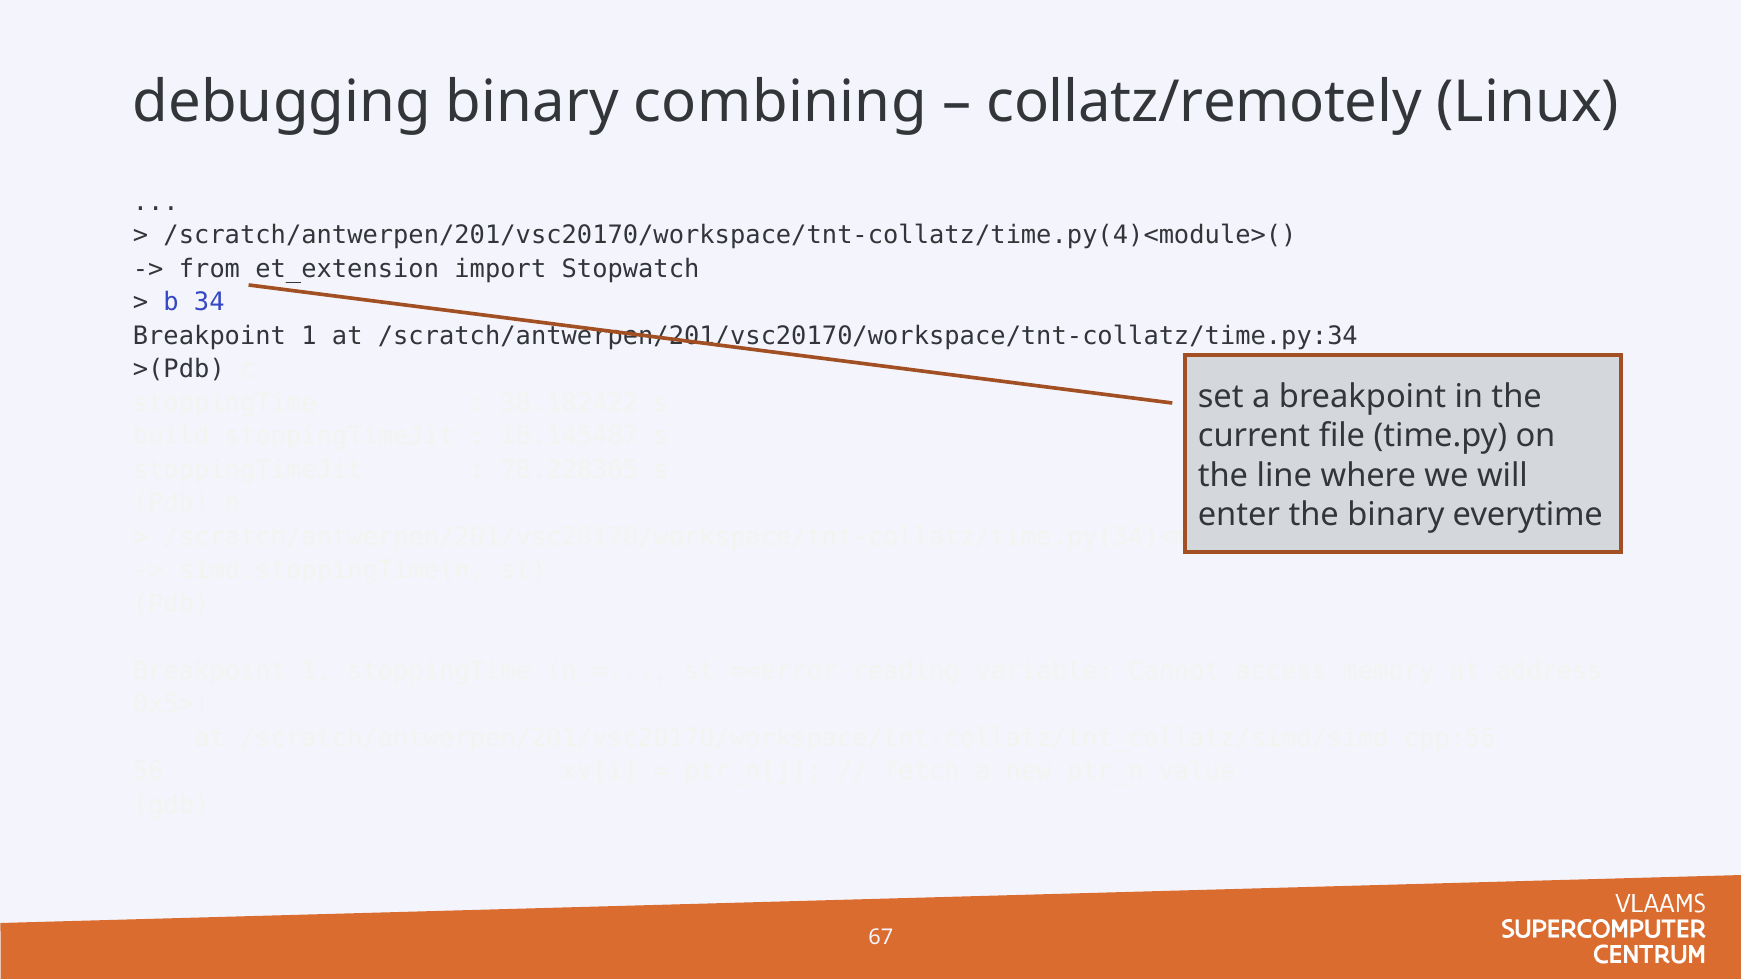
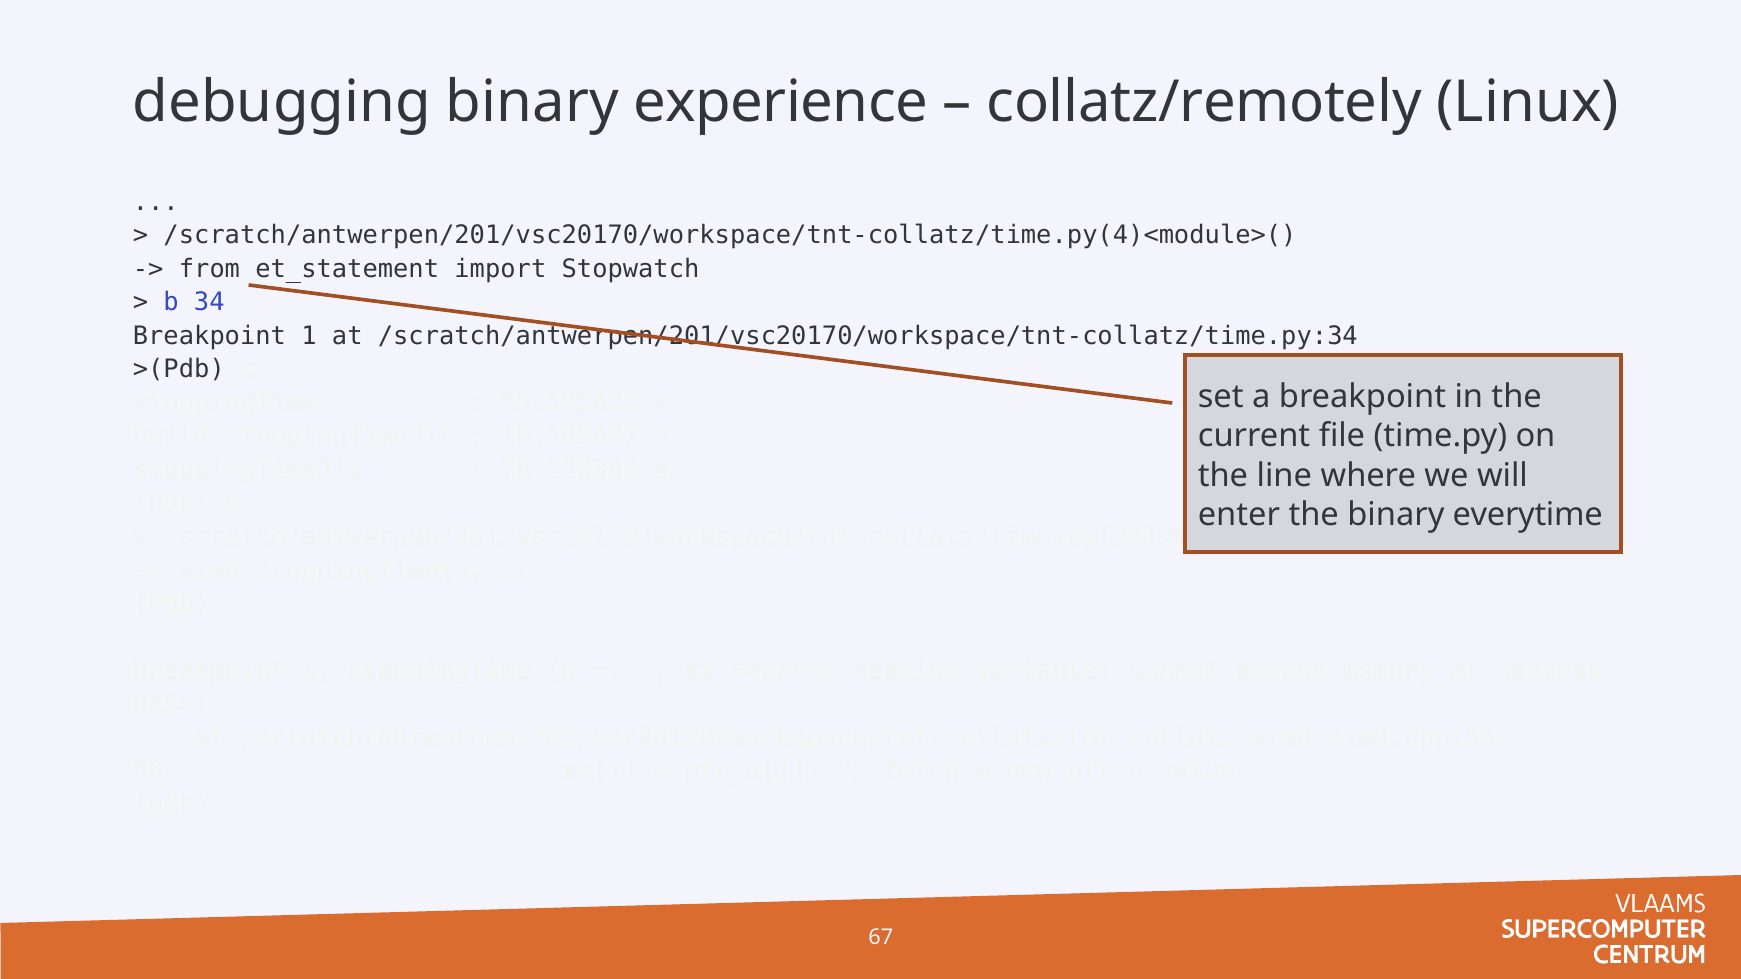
combining: combining -> experience (781, 103)
et_extension: et_extension -> et_statement (347, 269)
